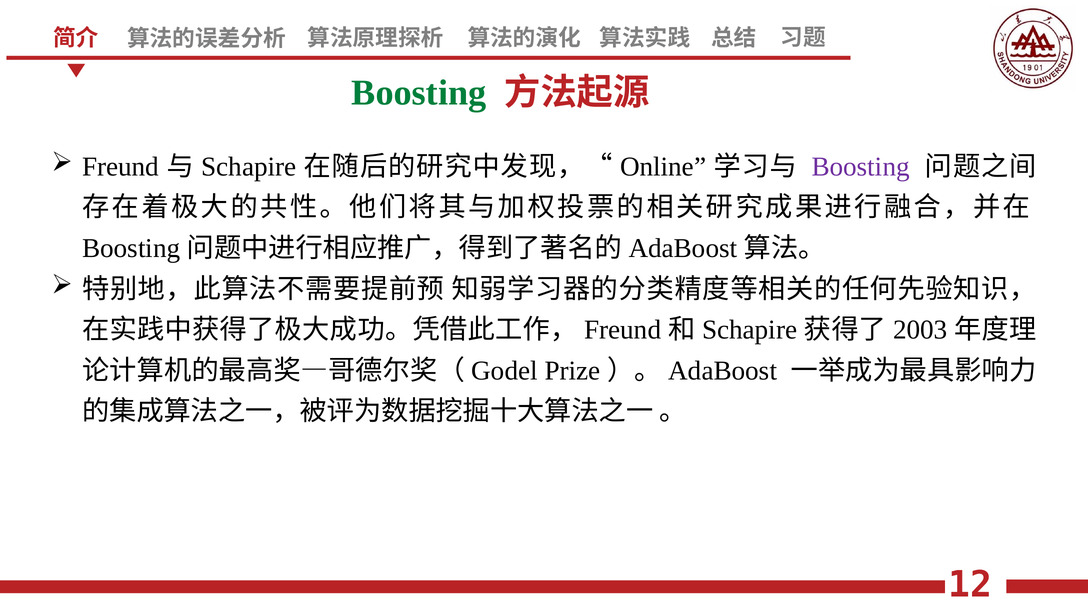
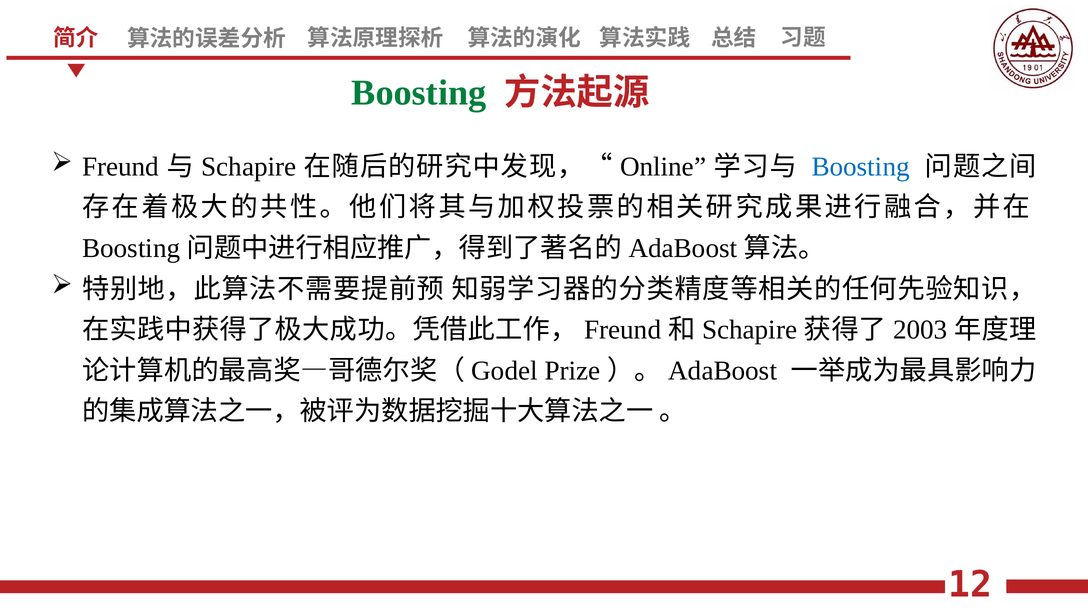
Boosting colour: purple -> blue (861, 167)
